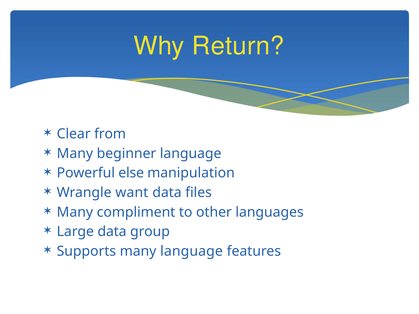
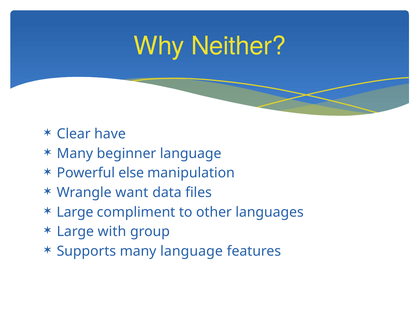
Return: Return -> Neither (238, 46)
from: from -> have (110, 134)
Many: Many -> Large (75, 212)
Large data: data -> with (112, 232)
